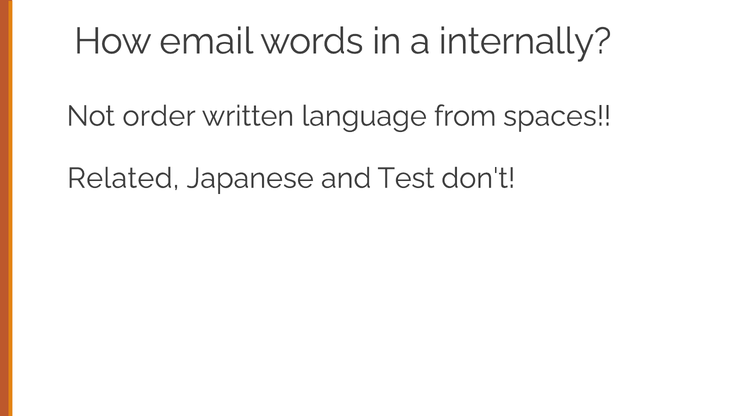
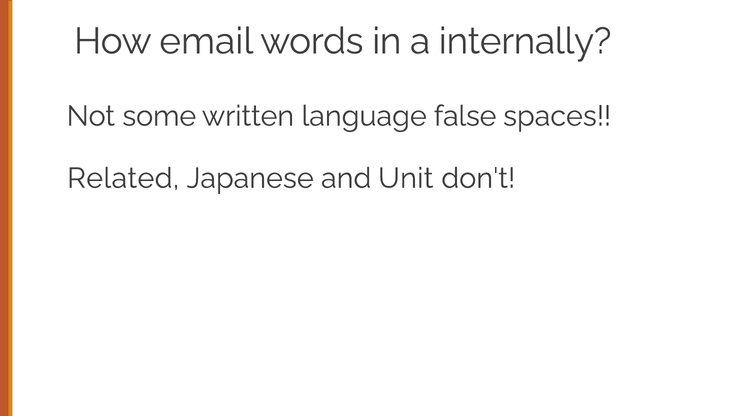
order: order -> some (159, 116)
from: from -> false (465, 116)
Test: Test -> Unit (406, 178)
